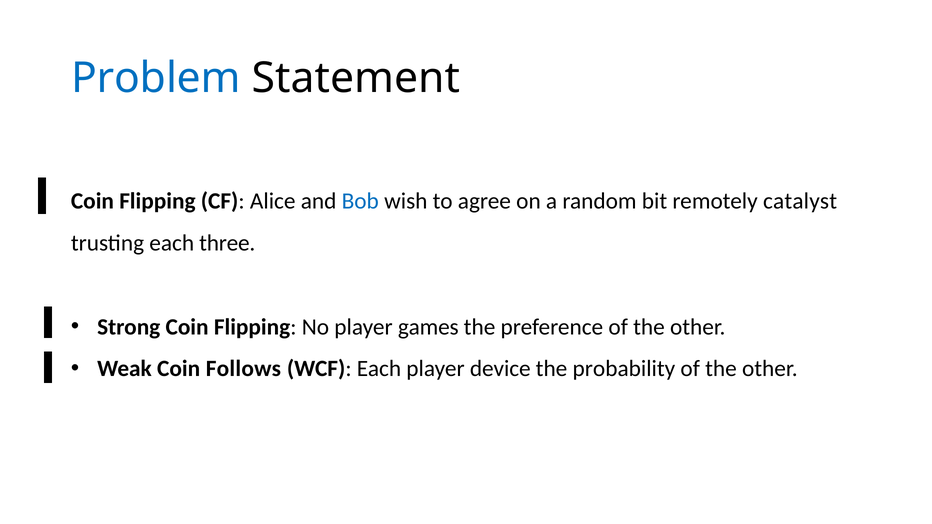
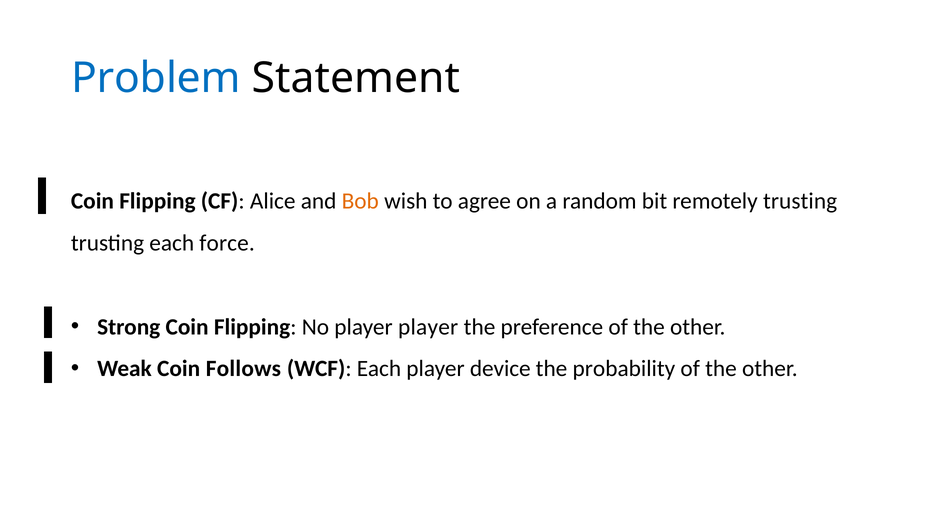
Bob colour: blue -> orange (360, 201)
remotely catalyst: catalyst -> trusting (800, 201)
three: three -> force (227, 243)
player games: games -> player (428, 327)
